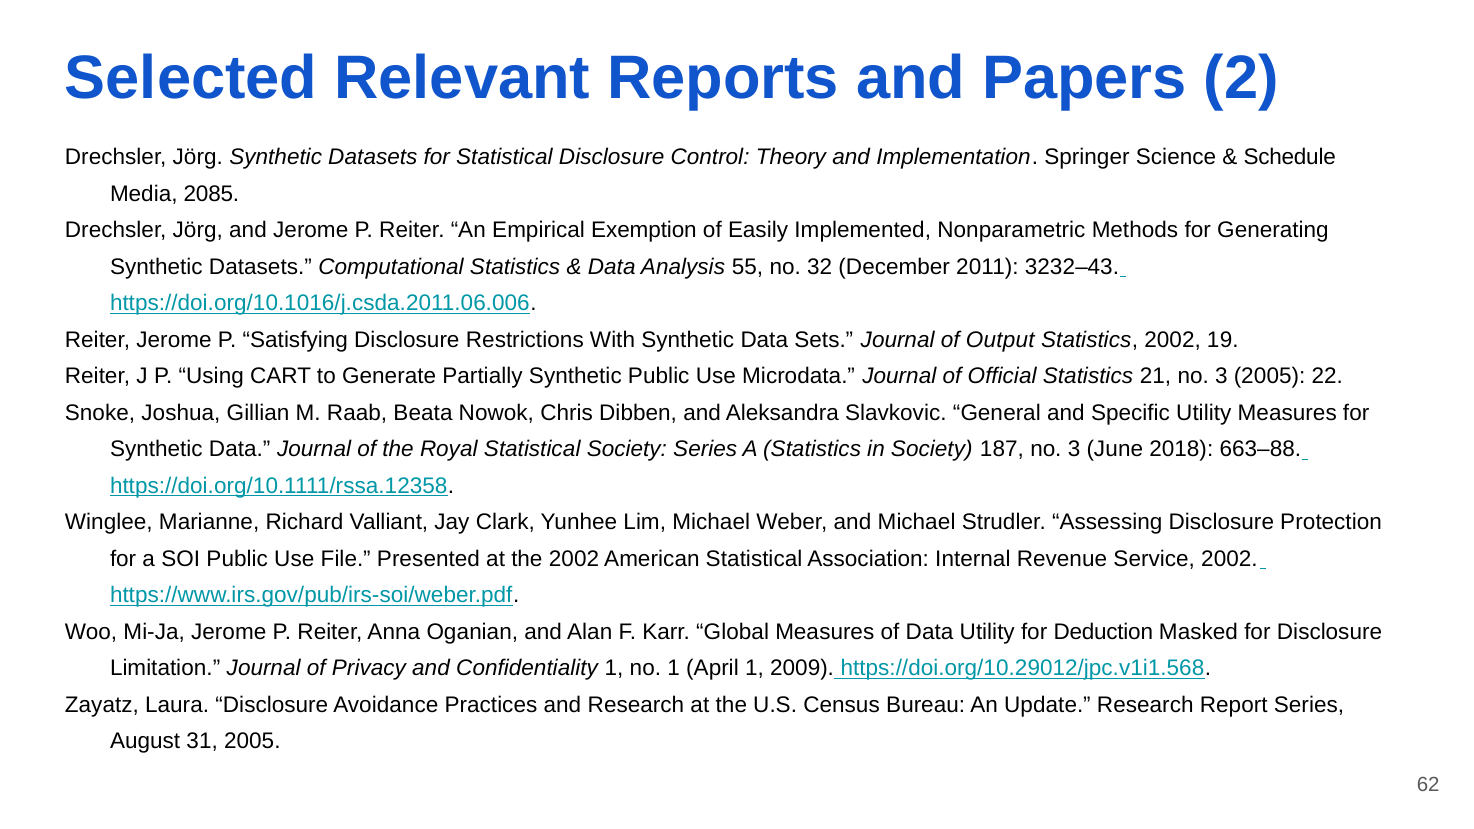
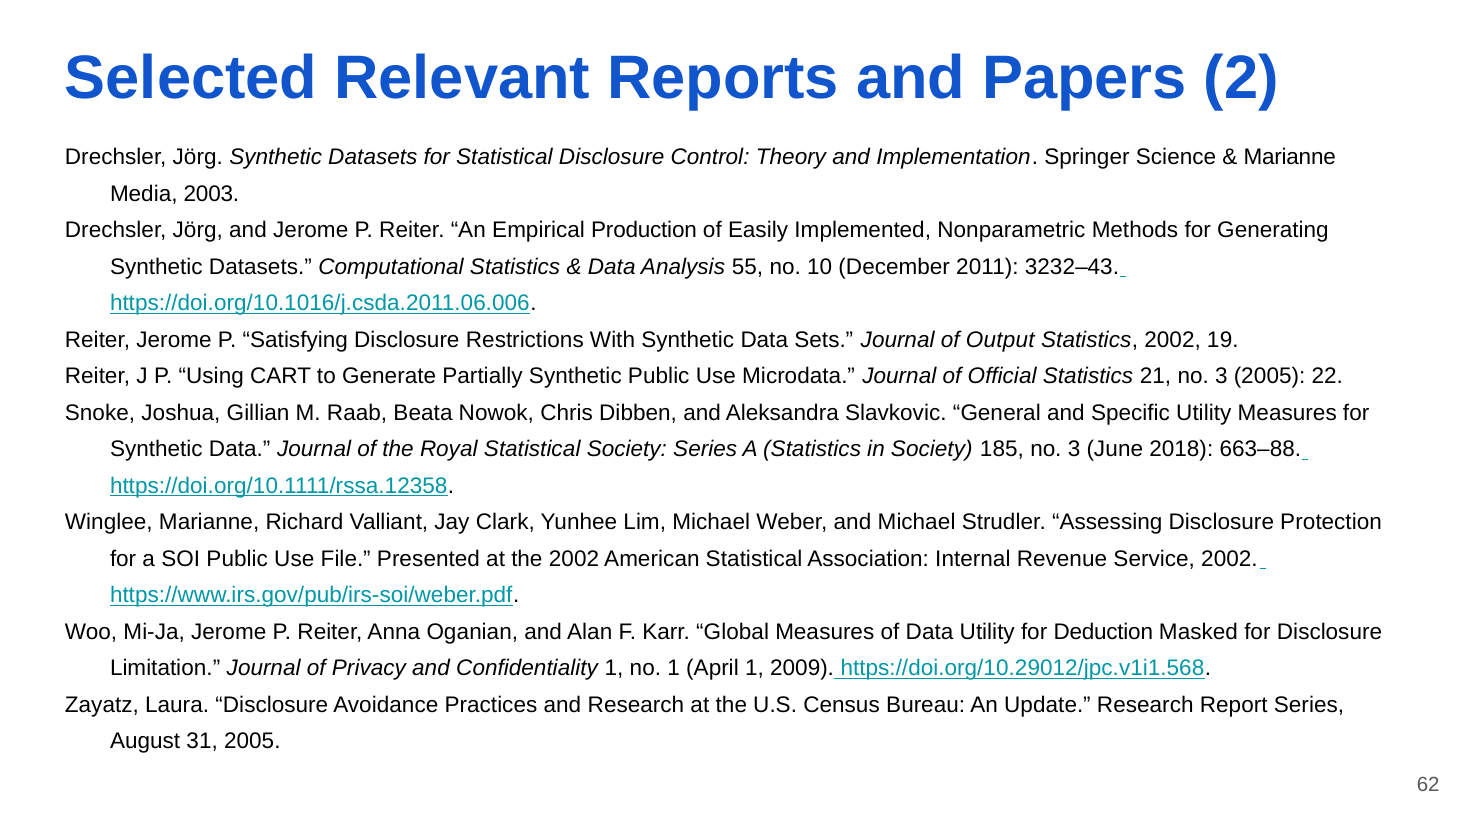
Schedule: Schedule -> Marianne (1290, 157)
2085: 2085 -> 2003 (211, 194)
Exemption: Exemption -> Production (644, 230)
32: 32 -> 10 (820, 267)
187: 187 -> 185 (1002, 449)
